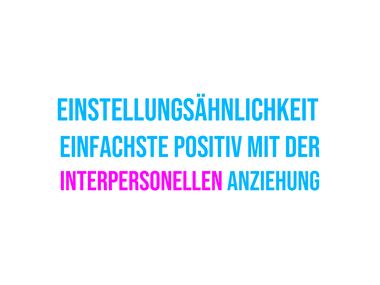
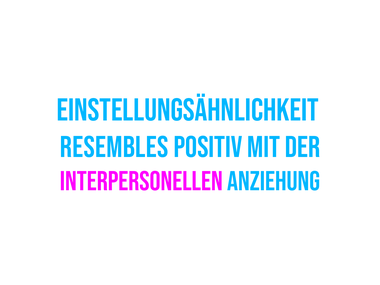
einfachste: einfachste -> resembles (114, 147)
